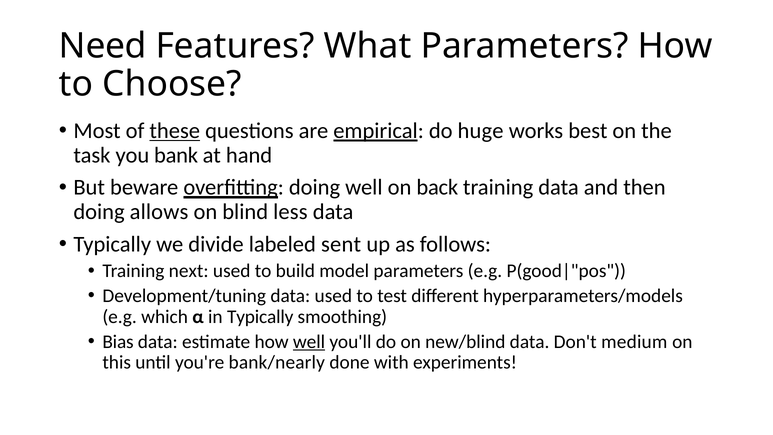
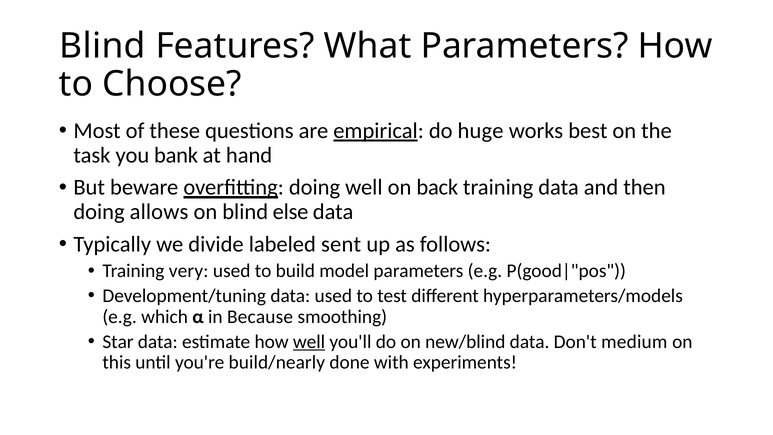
Need: Need -> Blind (103, 46)
these underline: present -> none (175, 131)
less: less -> else (291, 212)
next: next -> very (189, 271)
in Typically: Typically -> Because (260, 317)
Bias: Bias -> Star (118, 341)
bank/nearly: bank/nearly -> build/nearly (277, 362)
